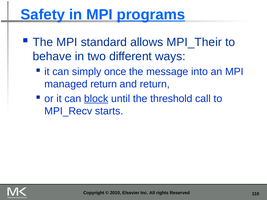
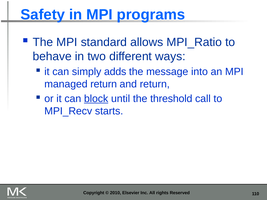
programs underline: present -> none (151, 15)
MPI_Their: MPI_Their -> MPI_Ratio (194, 42)
once: once -> adds (115, 72)
